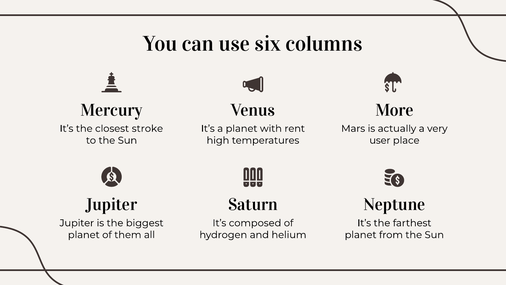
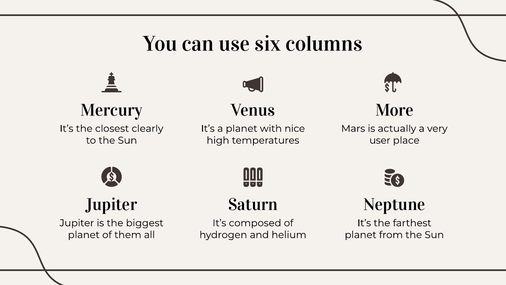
stroke: stroke -> clearly (147, 128)
rent: rent -> nice (295, 128)
